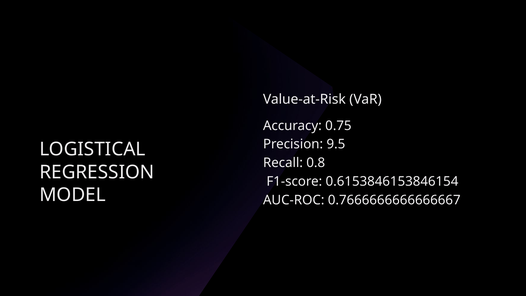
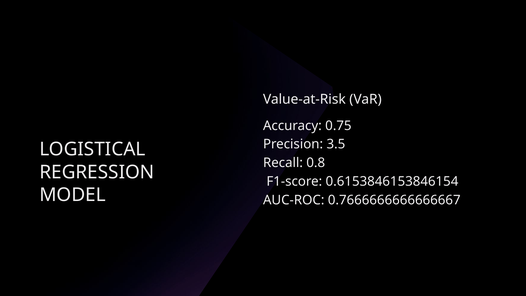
9.5: 9.5 -> 3.5 (336, 144)
